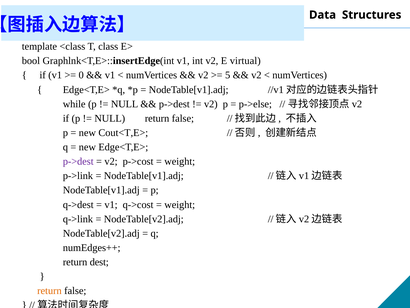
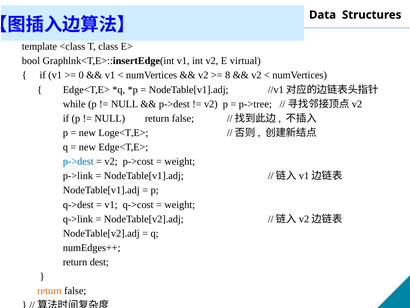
5: 5 -> 8 (228, 75)
p->else: p->else -> p->tree (255, 104)
Cout<T,E>: Cout<T,E> -> Loge<T,E> (123, 133)
p->dest colour: purple -> blue (78, 161)
